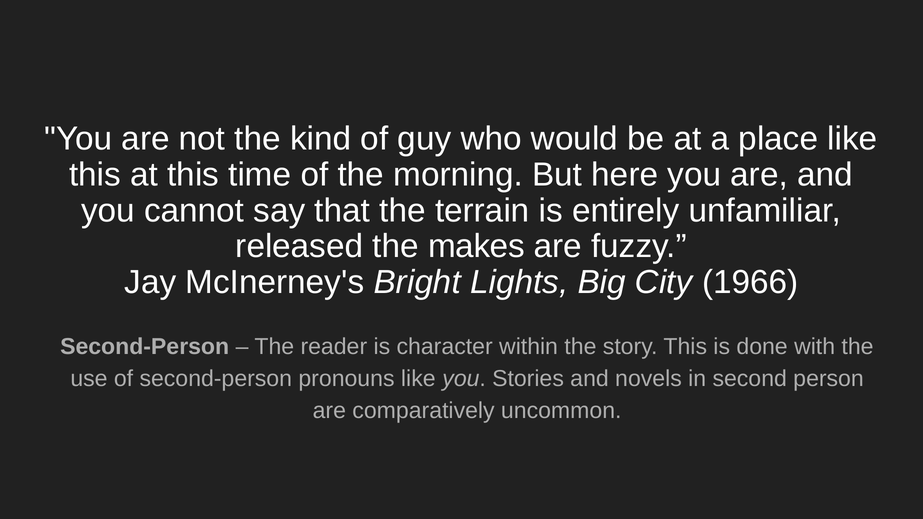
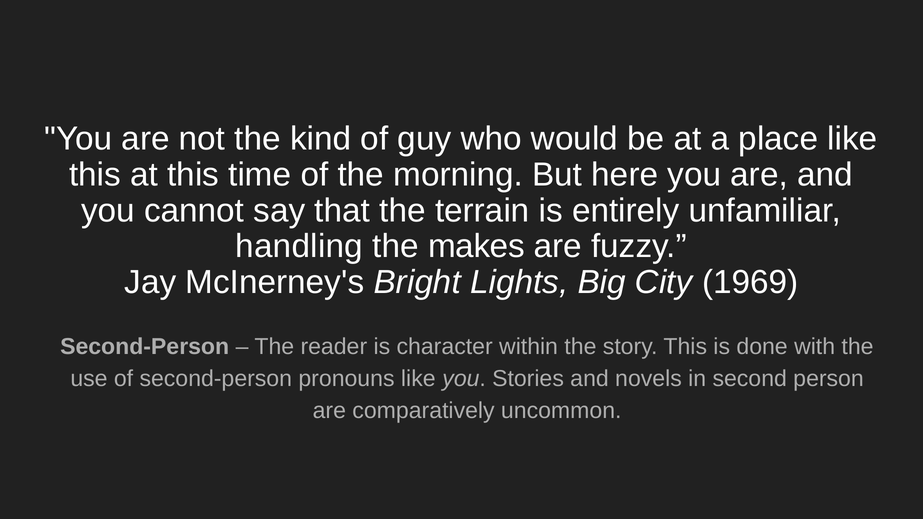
released: released -> handling (299, 247)
1966: 1966 -> 1969 (750, 283)
